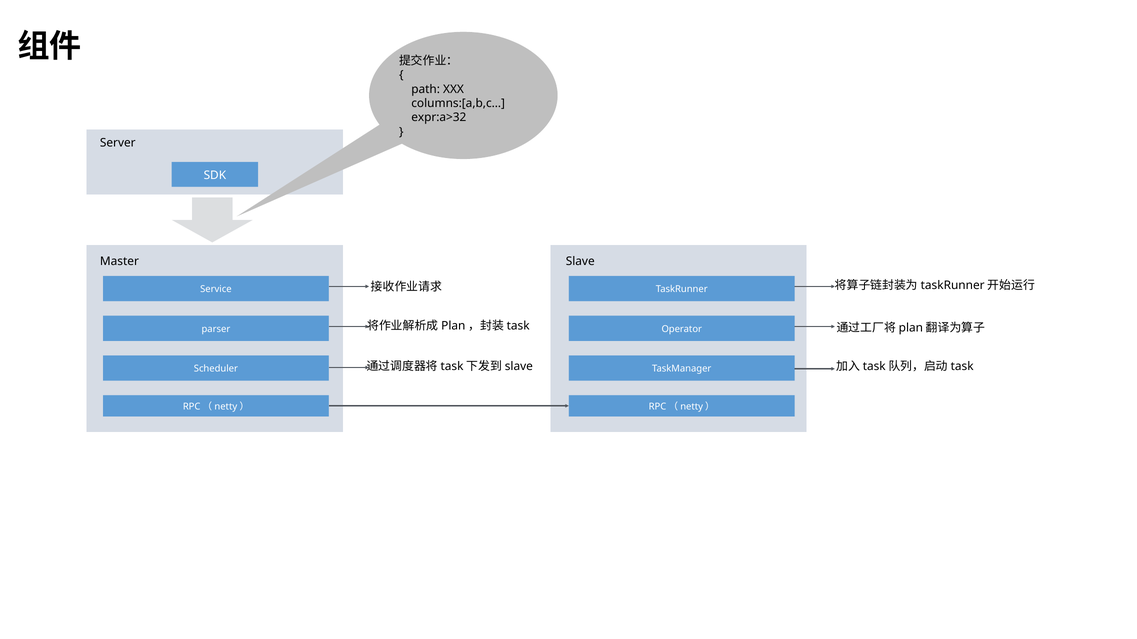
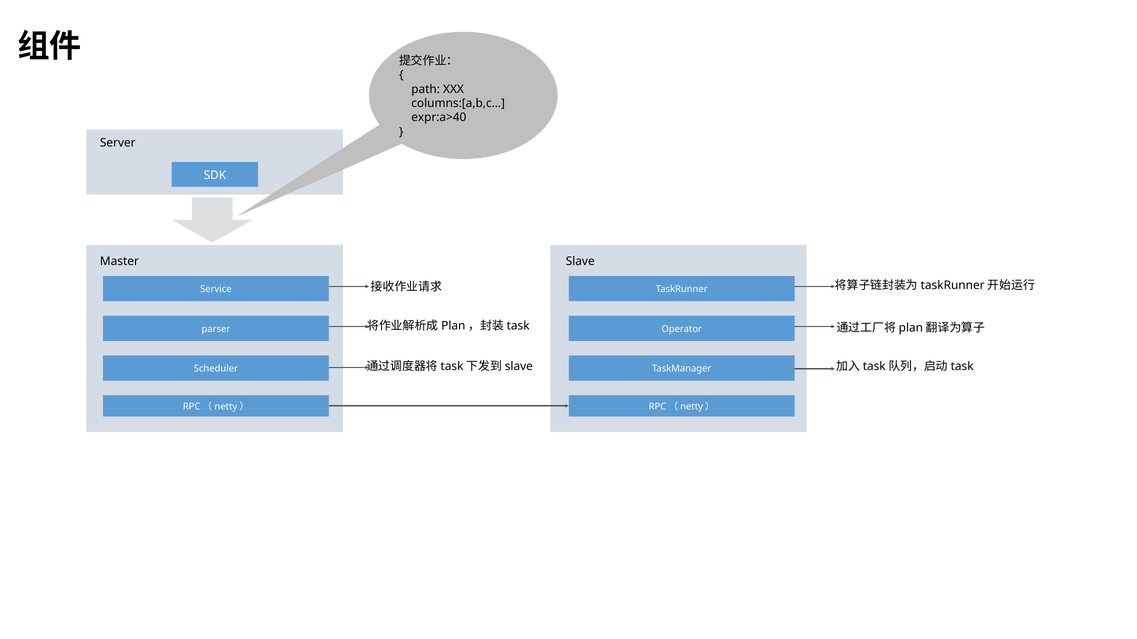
expr:a>32: expr:a>32 -> expr:a>40 (439, 118)
